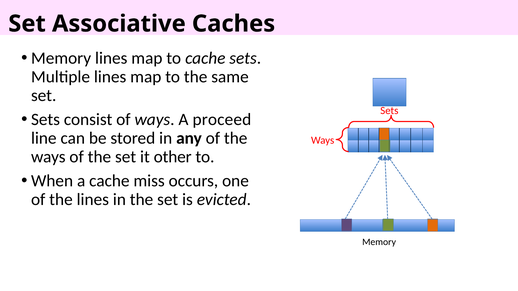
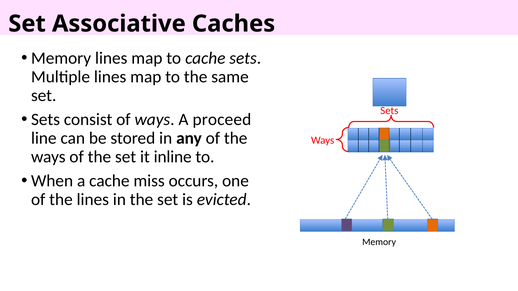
other: other -> inline (173, 157)
